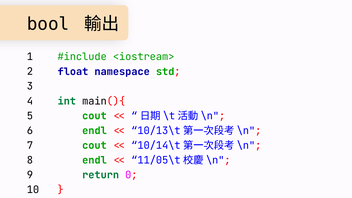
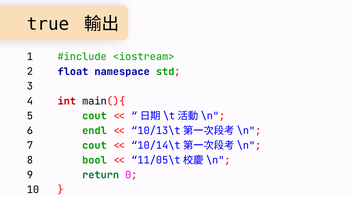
bool: bool -> true (48, 24)
int colour: green -> red (67, 101)
8 endl: endl -> bool (94, 160)
